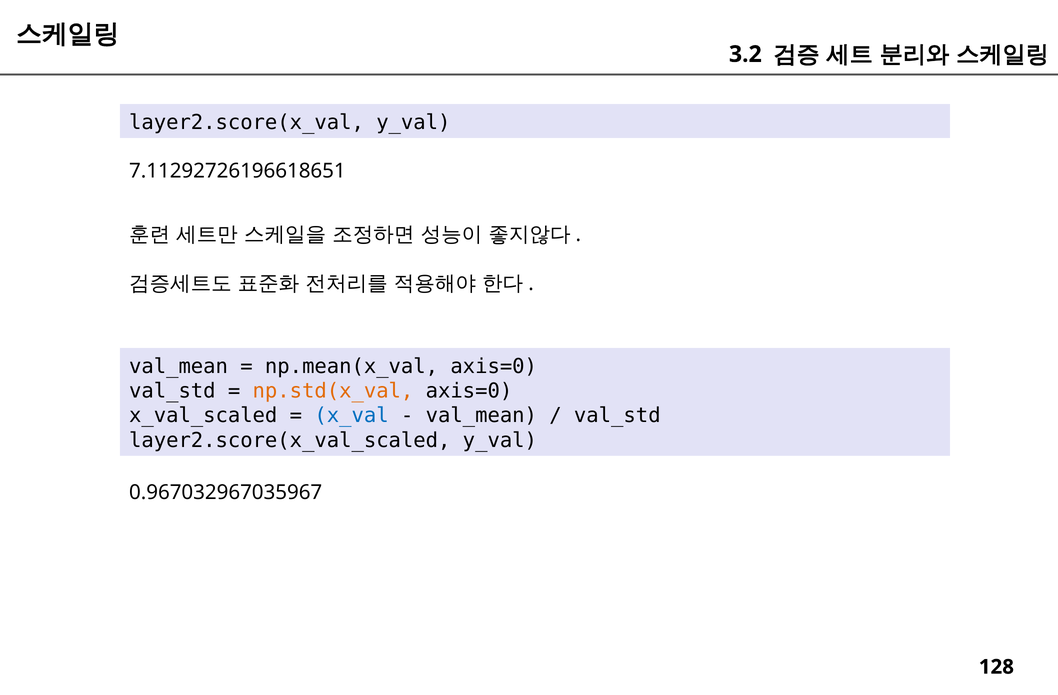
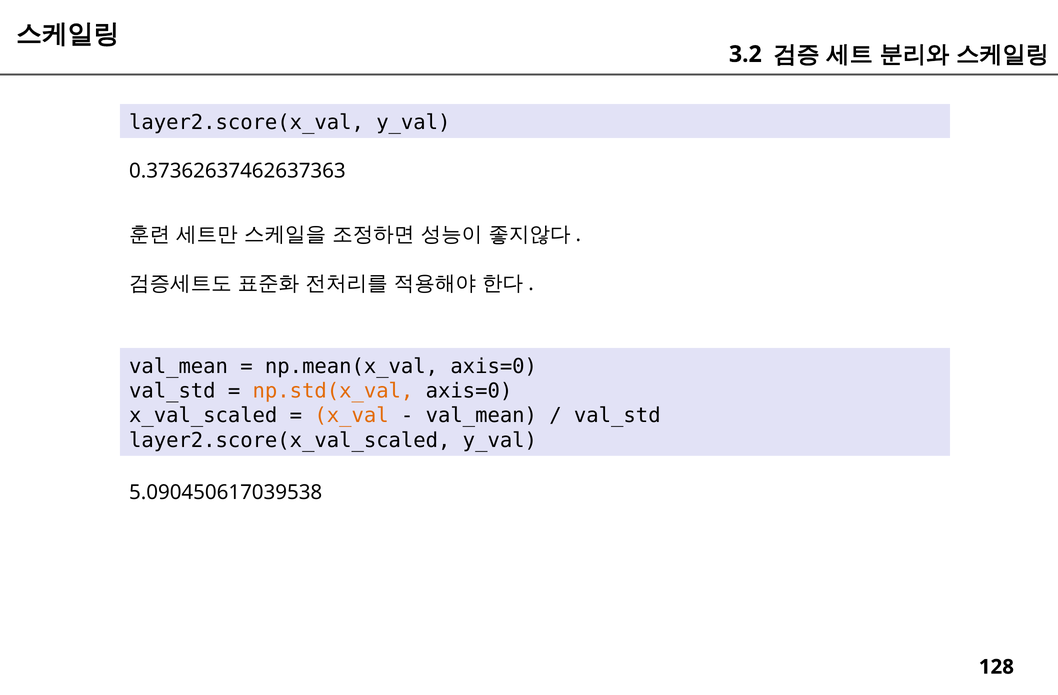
7.11292726196618651: 7.11292726196618651 -> 0.37362637462637363 (237, 171)
x_val colour: blue -> orange (352, 416)
0.967032967035967: 0.967032967035967 -> 5.090450617039538 (226, 492)
